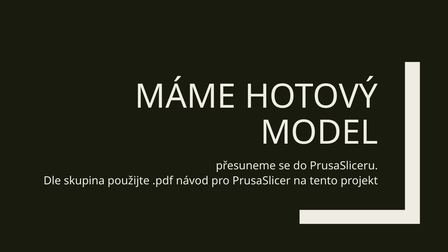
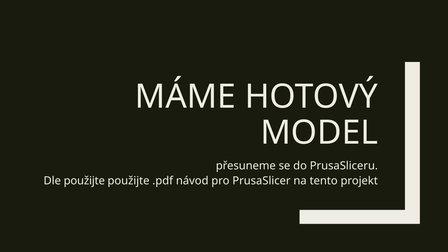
Dle skupina: skupina -> použijte (84, 181)
